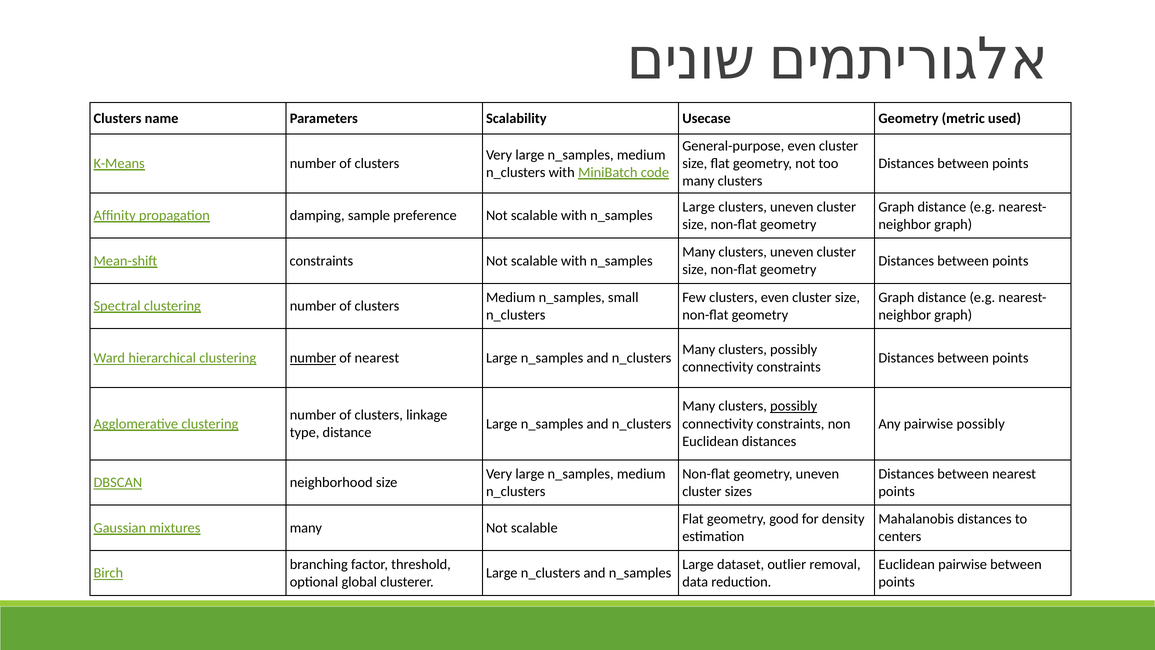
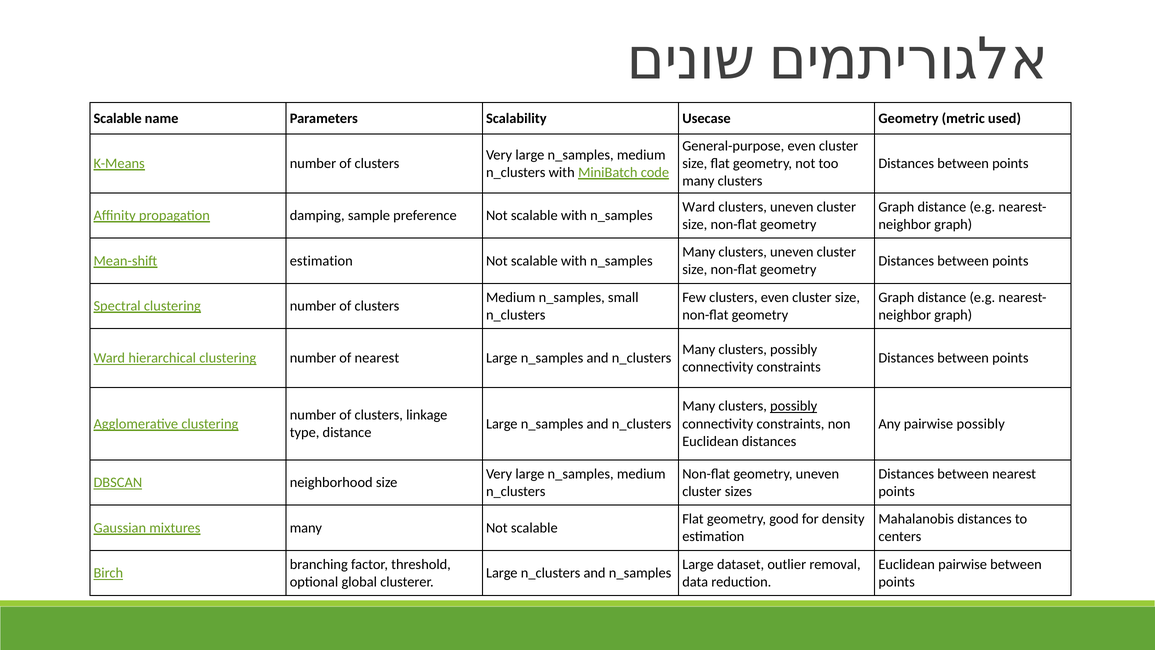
Clusters: Clusters -> Scalable (118, 118)
Large: Large -> Ward (699, 207)
Mean-shift constraints: constraints -> estimation (321, 261)
number underline: present -> none (313, 358)
